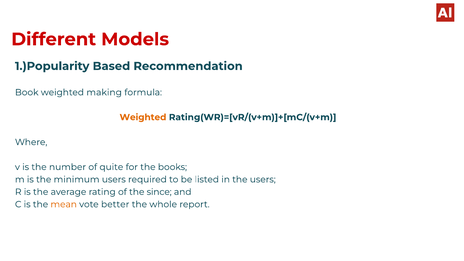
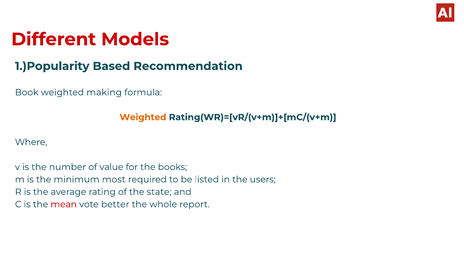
quite: quite -> value (111, 167)
minimum users: users -> most (114, 179)
since: since -> state (159, 192)
mean colour: orange -> red (64, 204)
